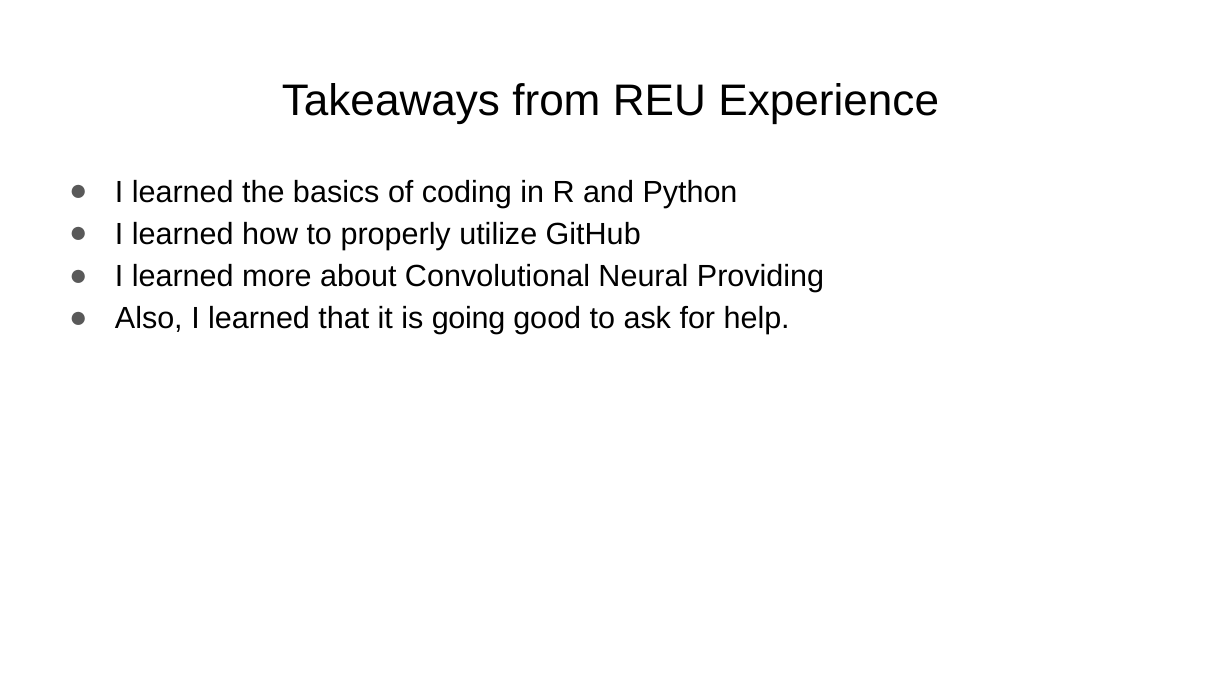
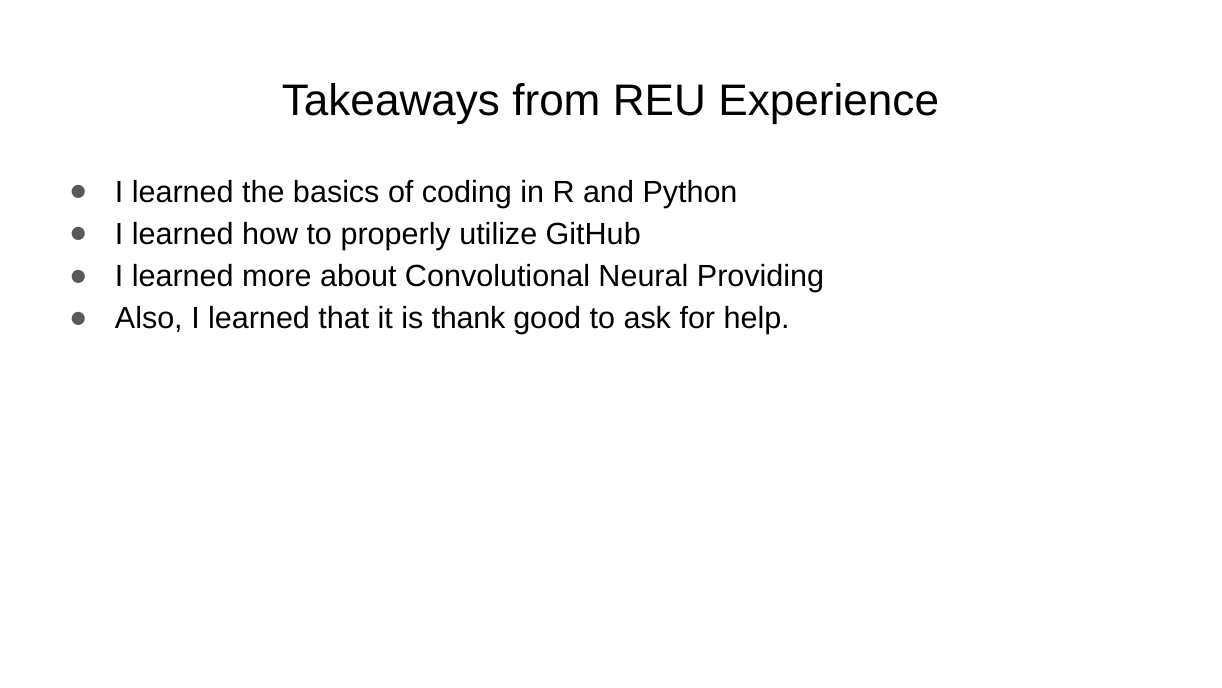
going: going -> thank (469, 319)
